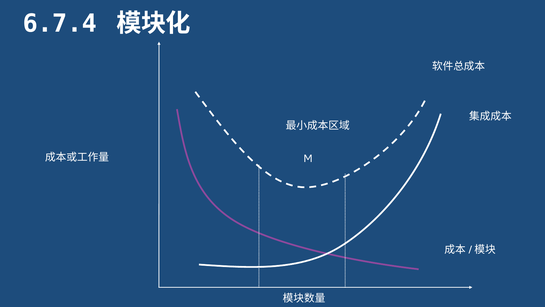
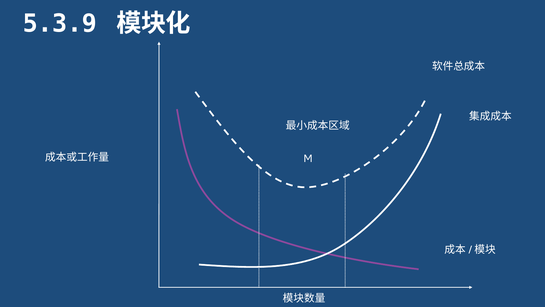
6.7.4: 6.7.4 -> 5.3.9 (60, 24)
